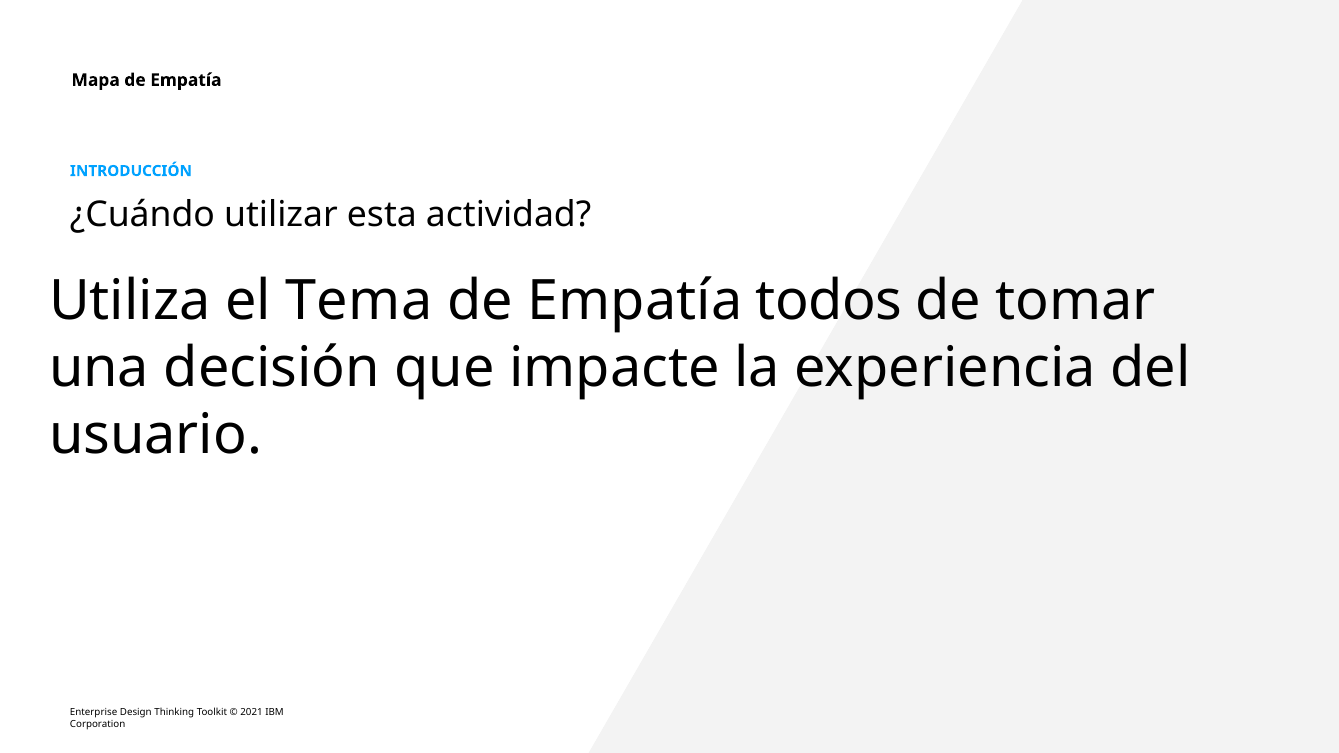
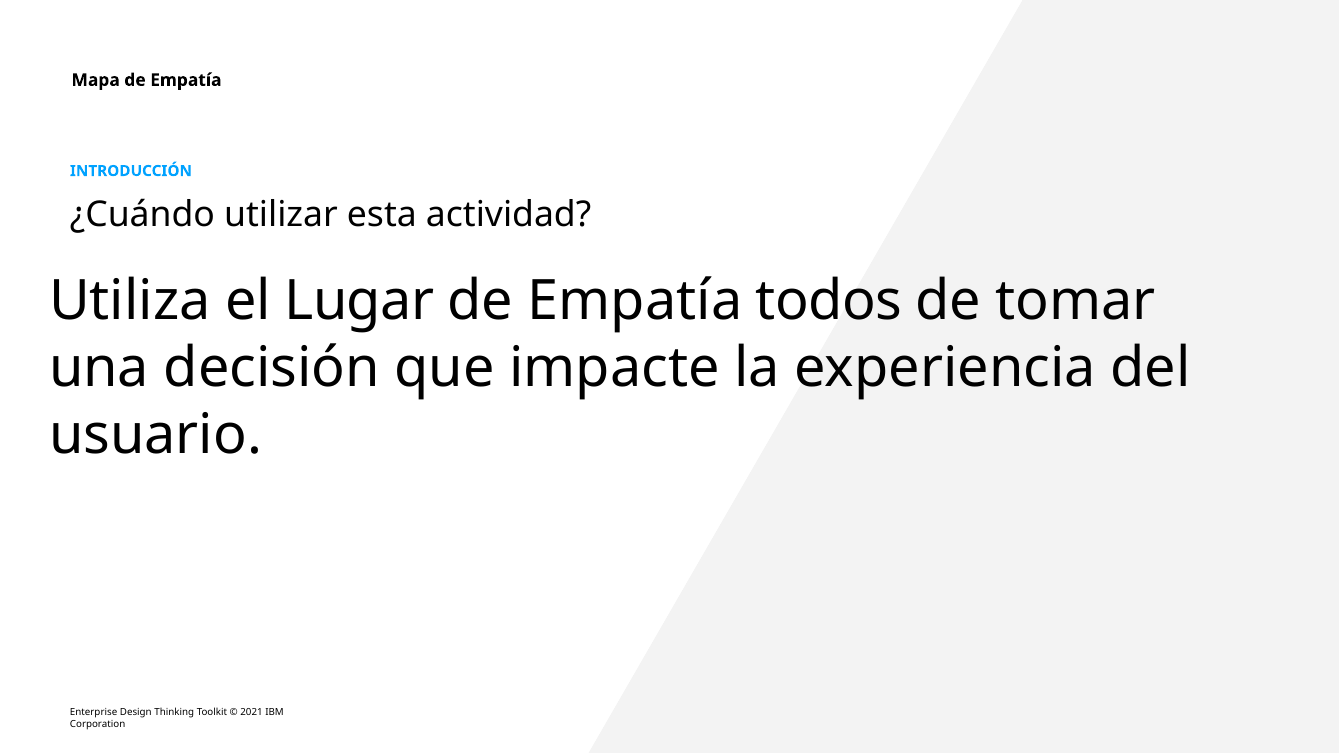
Tema: Tema -> Lugar (359, 301)
